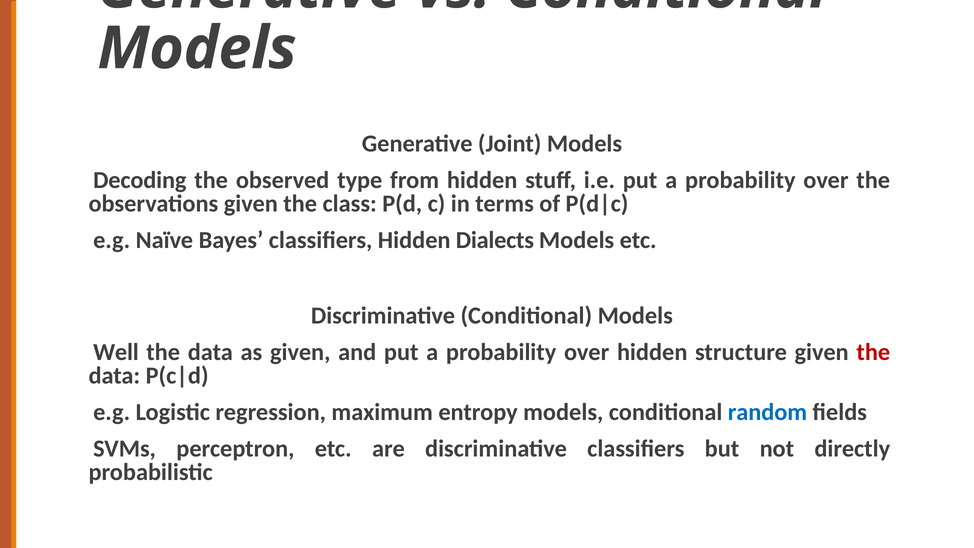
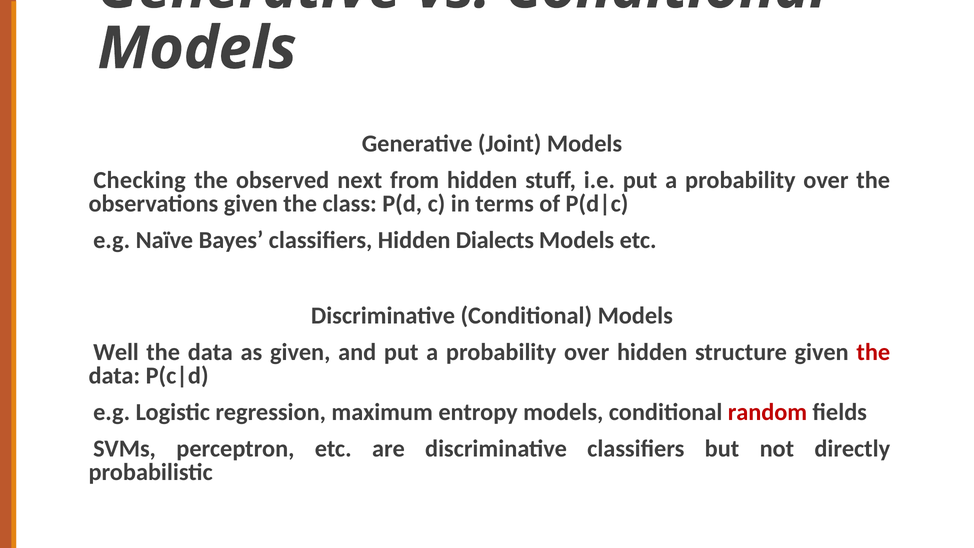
Decoding: Decoding -> Checking (140, 180)
type: type -> next (360, 180)
random colour: blue -> red (767, 412)
